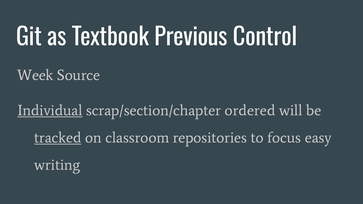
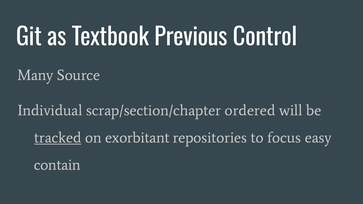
Week: Week -> Many (35, 75)
Individual underline: present -> none (50, 110)
classroom: classroom -> exorbitant (137, 138)
writing: writing -> contain (57, 165)
